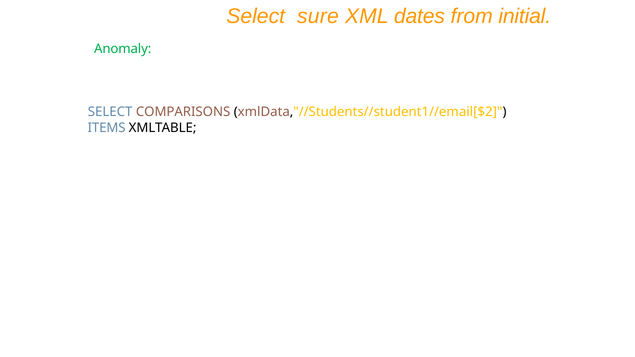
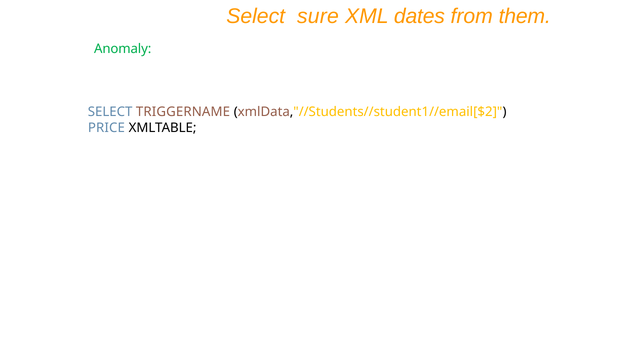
initial: initial -> them (525, 17)
COMPARISONS: COMPARISONS -> TRIGGERNAME (183, 112)
ITEMS: ITEMS -> PRICE (106, 128)
